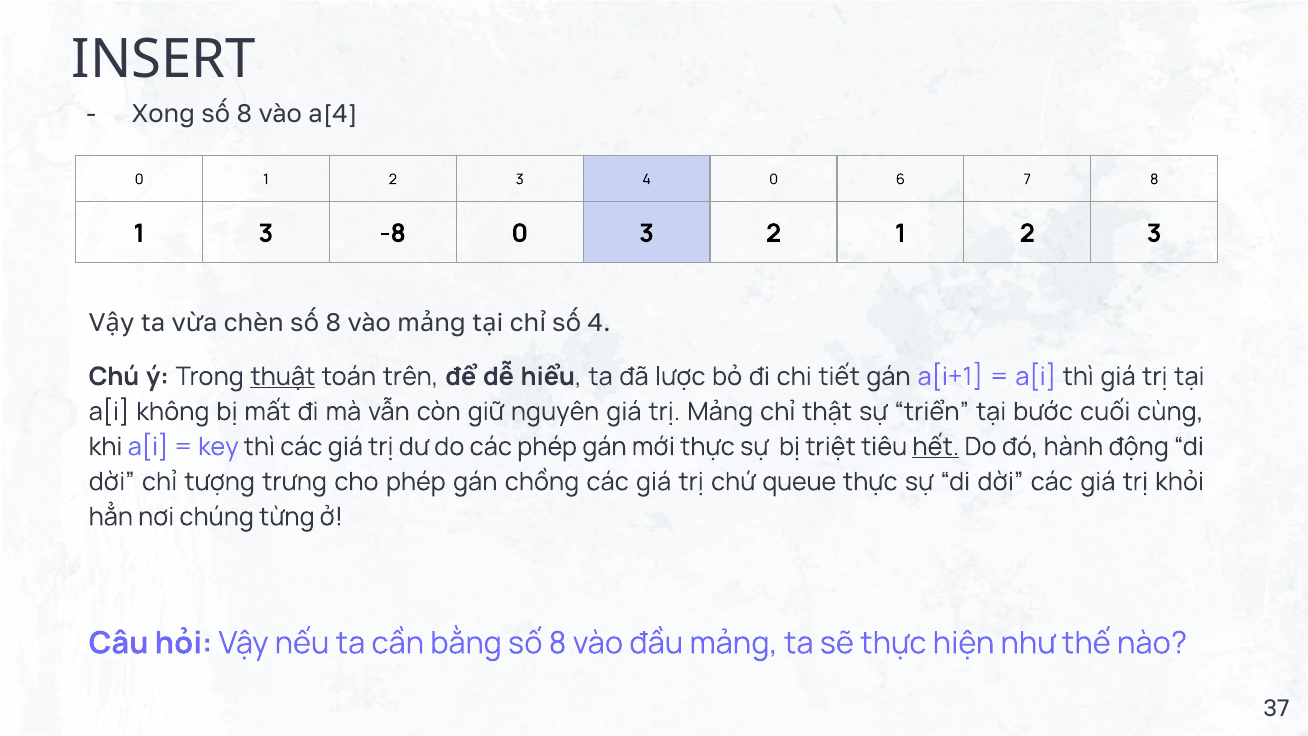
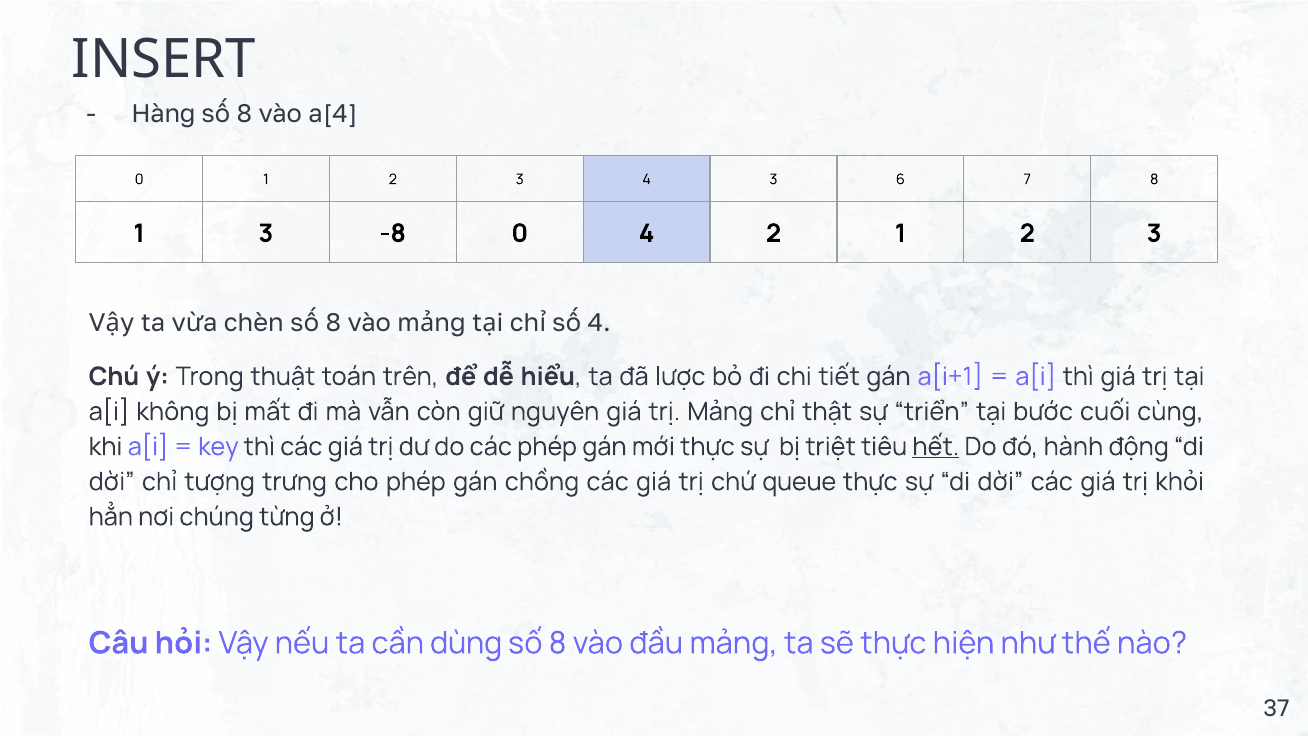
Xong: Xong -> Hàng (163, 114)
4 0: 0 -> 3 (773, 179)
0 3: 3 -> 4 (647, 233)
thuật underline: present -> none (283, 376)
bằng: bằng -> dùng (466, 643)
